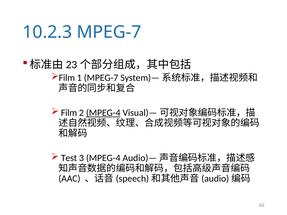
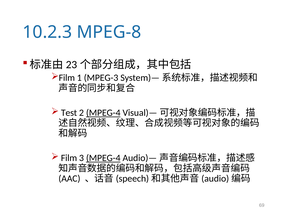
10.2.3 MPEG-7: MPEG-7 -> MPEG-8 (109, 32)
1 MPEG-7: MPEG-7 -> MPEG-3 (101, 78)
Film: Film -> Test (69, 113)
Test: Test -> Film (69, 158)
MPEG-4 underline: none -> present (103, 158)
